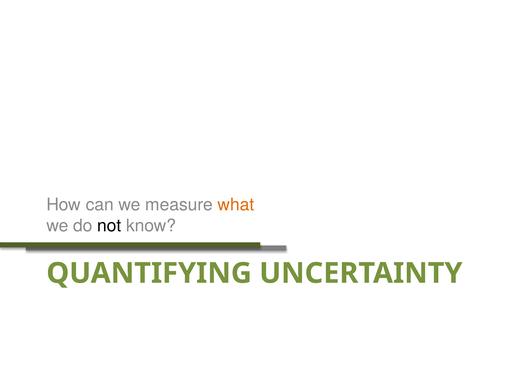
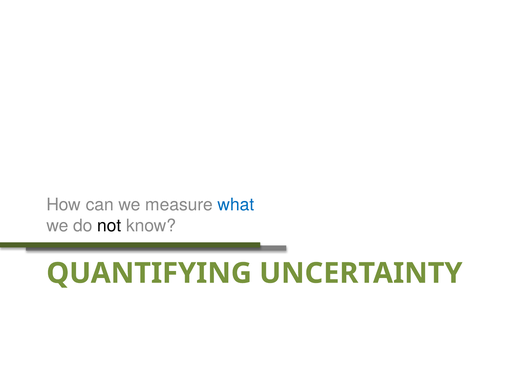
what colour: orange -> blue (236, 205)
